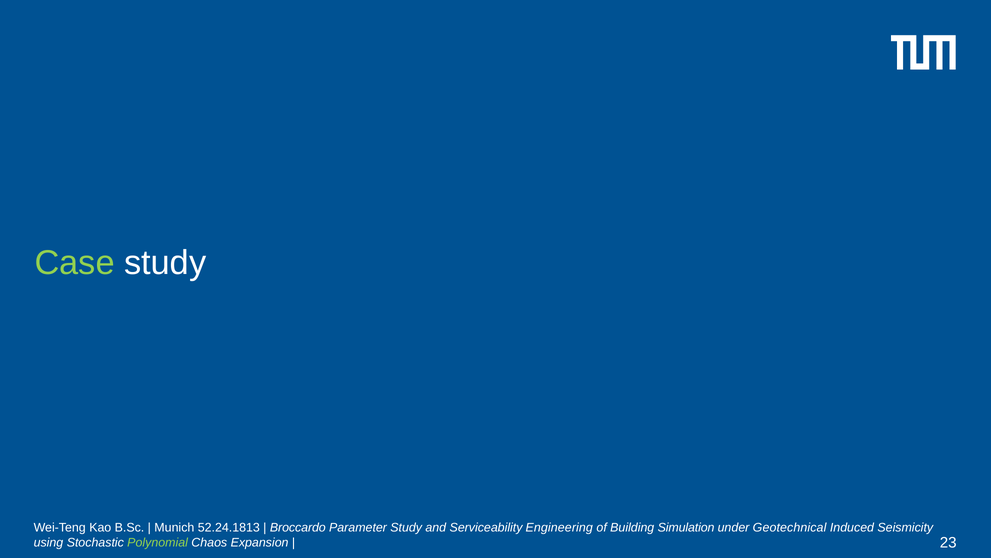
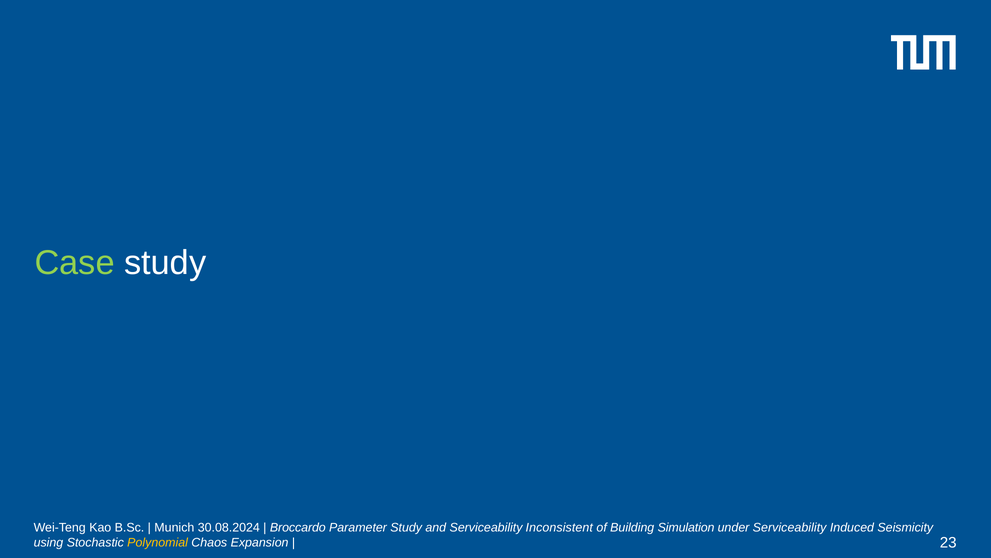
52.24.1813: 52.24.1813 -> 30.08.2024 (229, 527)
Engineering: Engineering -> Inconsistent (559, 527)
under Geotechnical: Geotechnical -> Serviceability (790, 527)
Polynomial colour: light green -> yellow (158, 542)
